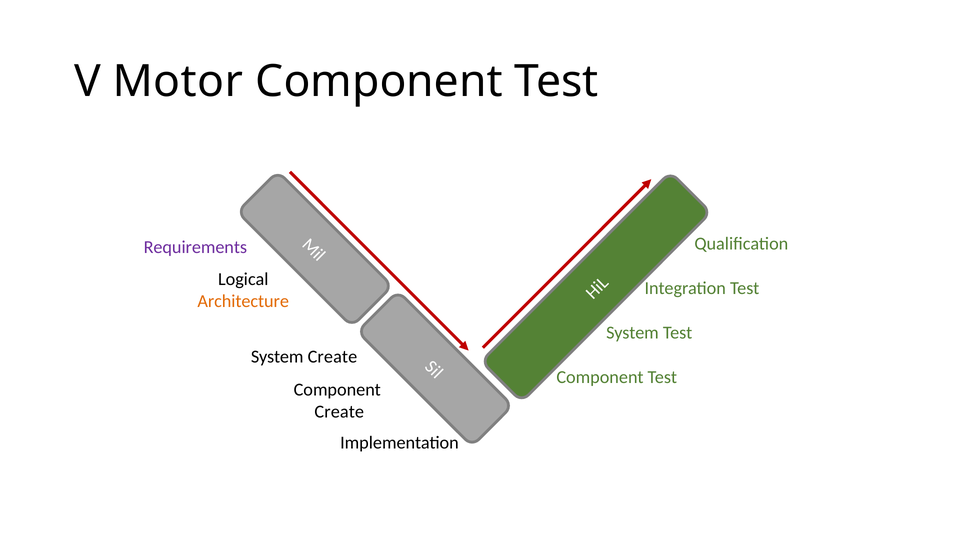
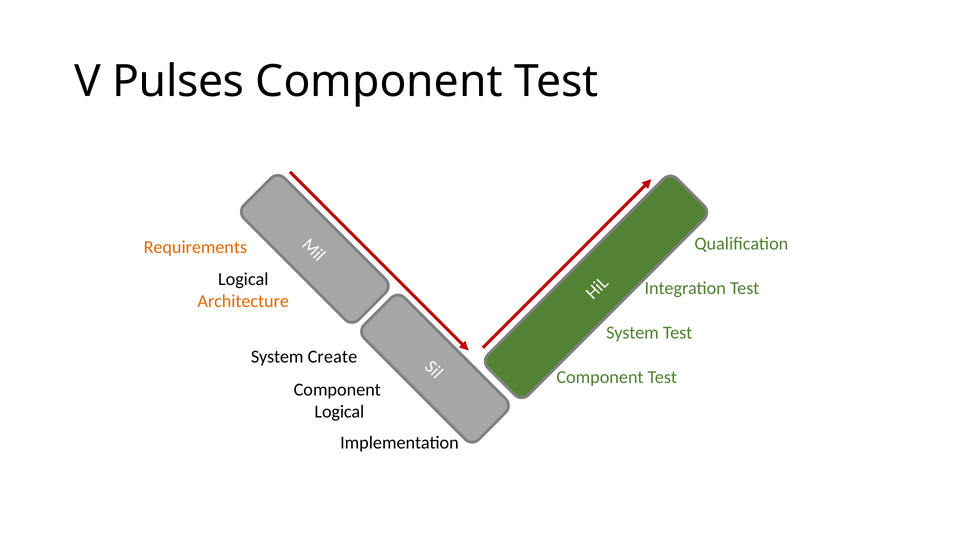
Motor: Motor -> Pulses (178, 82)
Requirements colour: purple -> orange (195, 247)
Create: Create -> Logical (339, 411)
